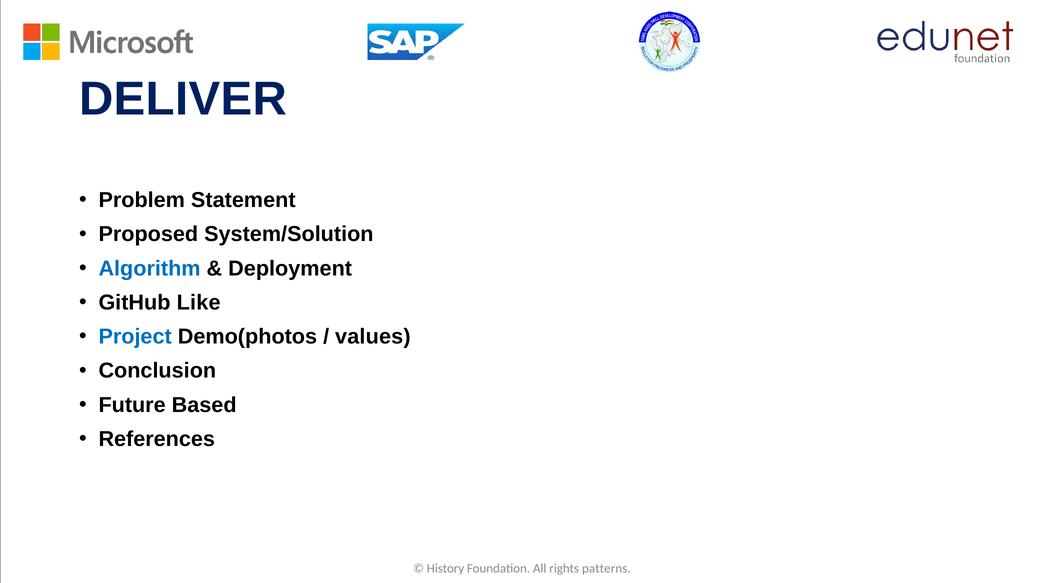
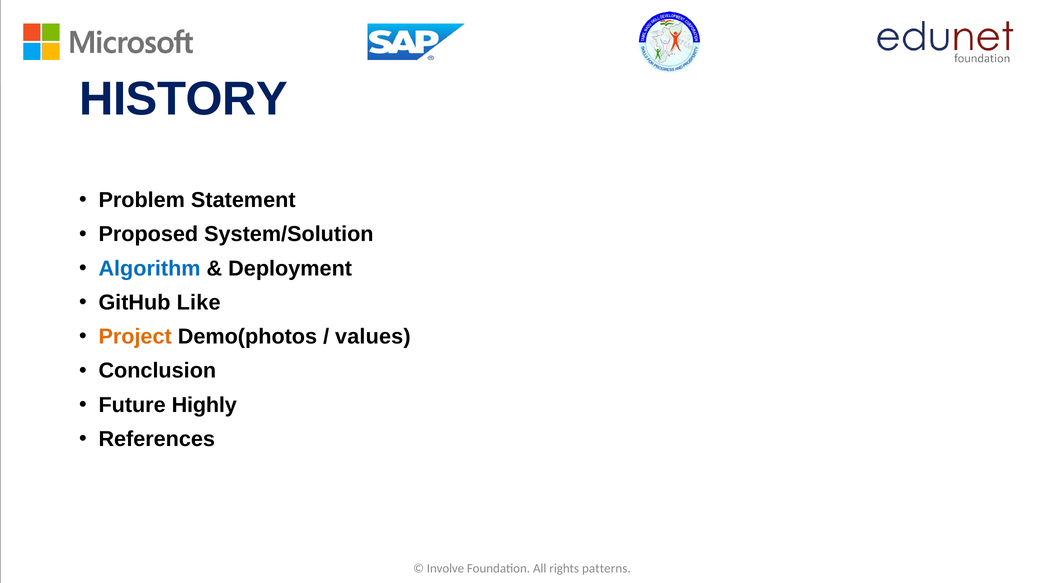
DELIVER: DELIVER -> HISTORY (183, 99)
Project colour: blue -> orange (135, 337)
Based: Based -> Highly (204, 405)
History: History -> Involve (446, 569)
